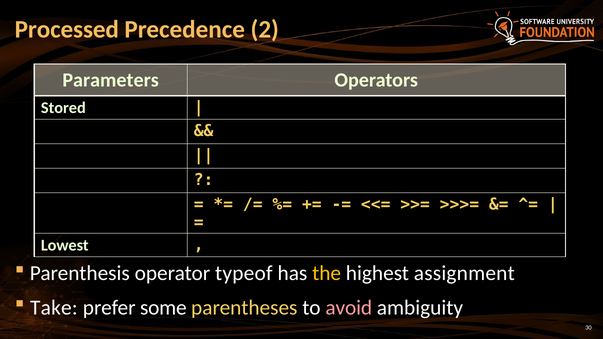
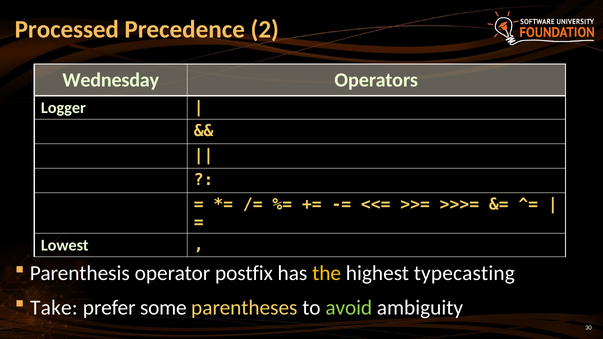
Parameters: Parameters -> Wednesday (111, 80)
Stored: Stored -> Logger (63, 108)
typeof: typeof -> postfix (244, 274)
assignment: assignment -> typecasting (464, 274)
avoid colour: pink -> light green (349, 308)
